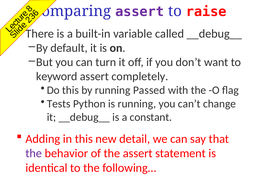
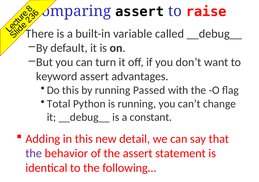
assert colour: purple -> black (140, 12)
completely: completely -> advantages (140, 77)
Tests: Tests -> Total (59, 104)
